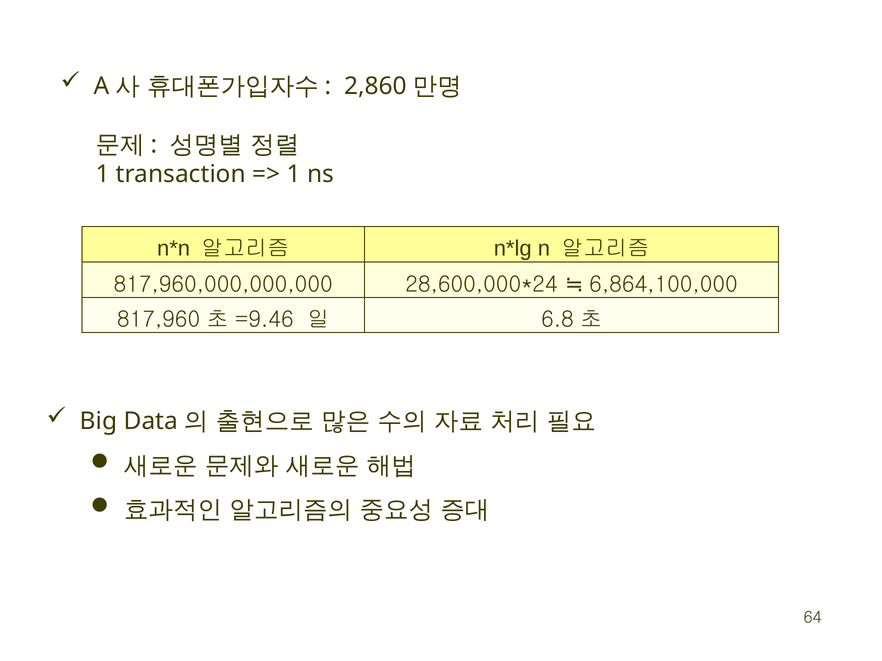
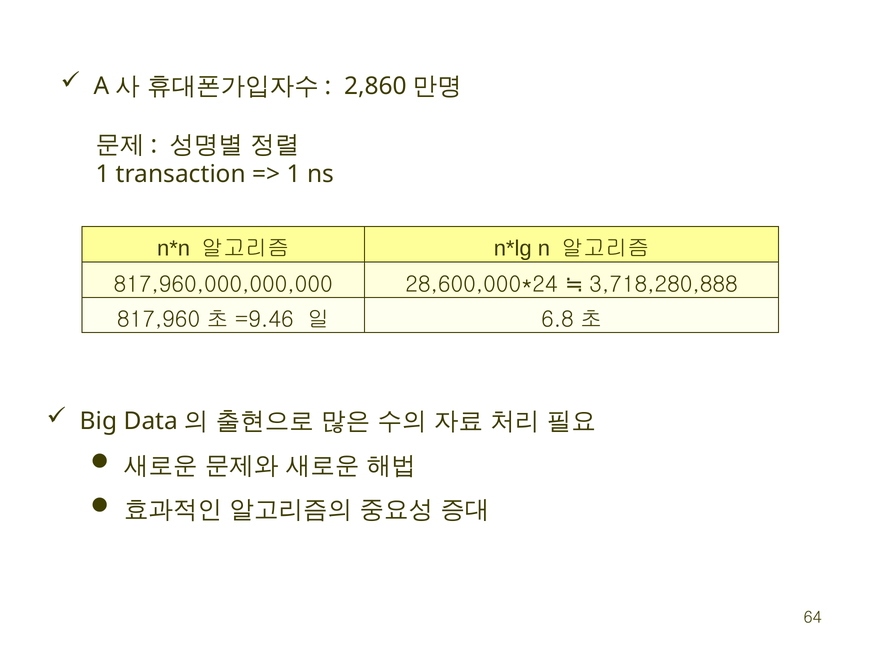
6,864,100,000: 6,864,100,000 -> 3,718,280,888 (664, 284)
